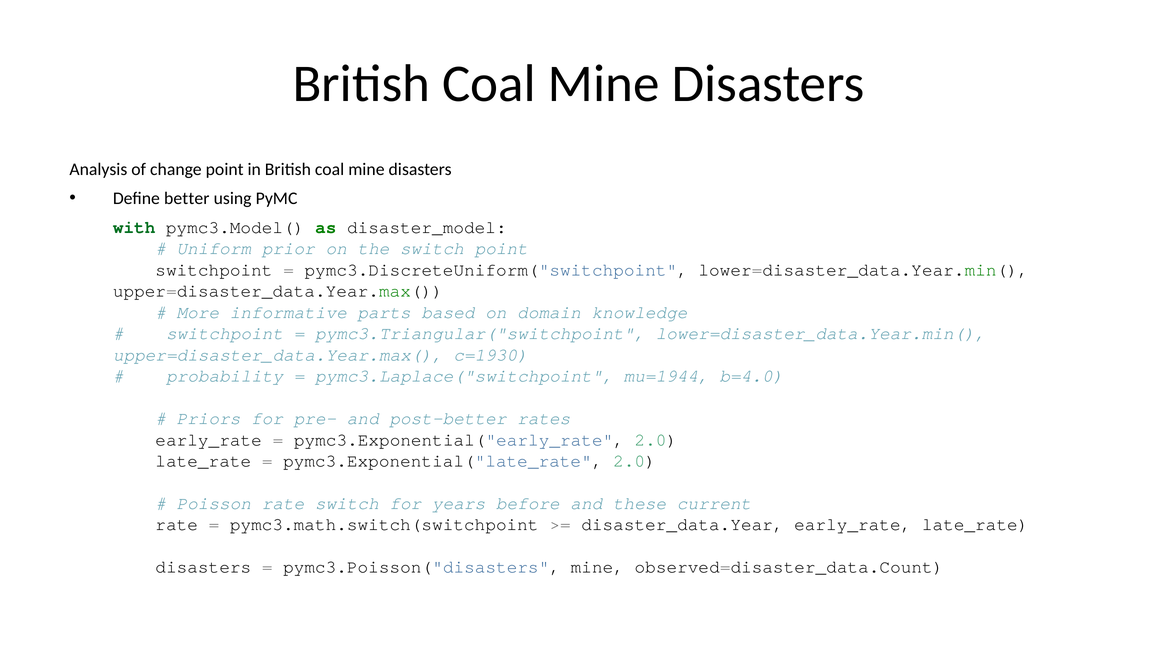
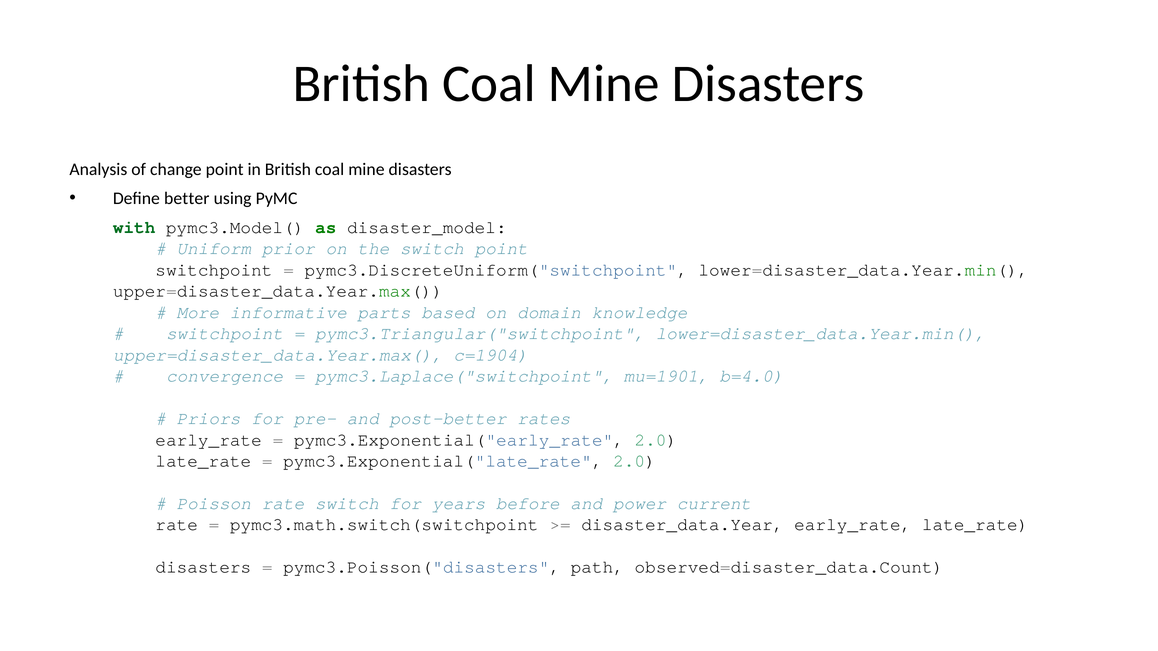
c=1930: c=1930 -> c=1904 (491, 355)
probability: probability -> convergence (225, 376)
mu=1944: mu=1944 -> mu=1901 (666, 376)
these: these -> power (640, 504)
pymc3.Poisson("disasters mine: mine -> path (597, 567)
